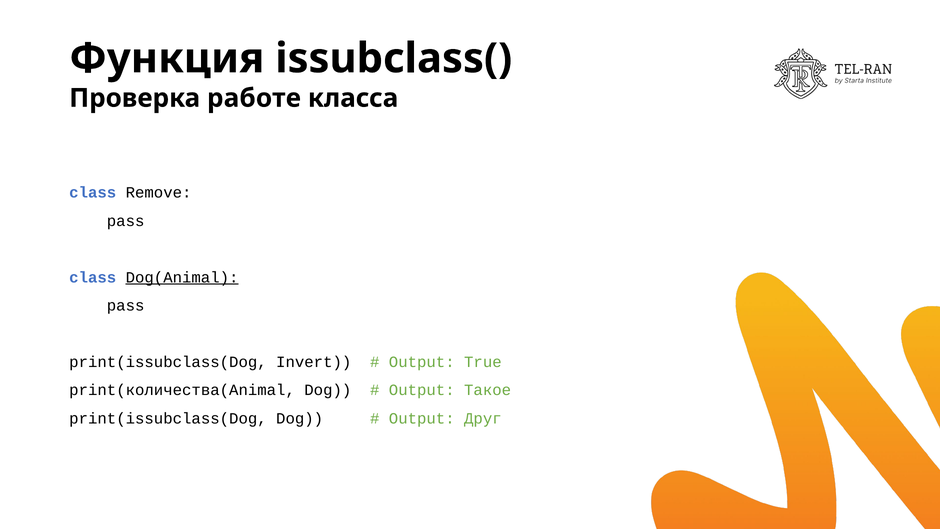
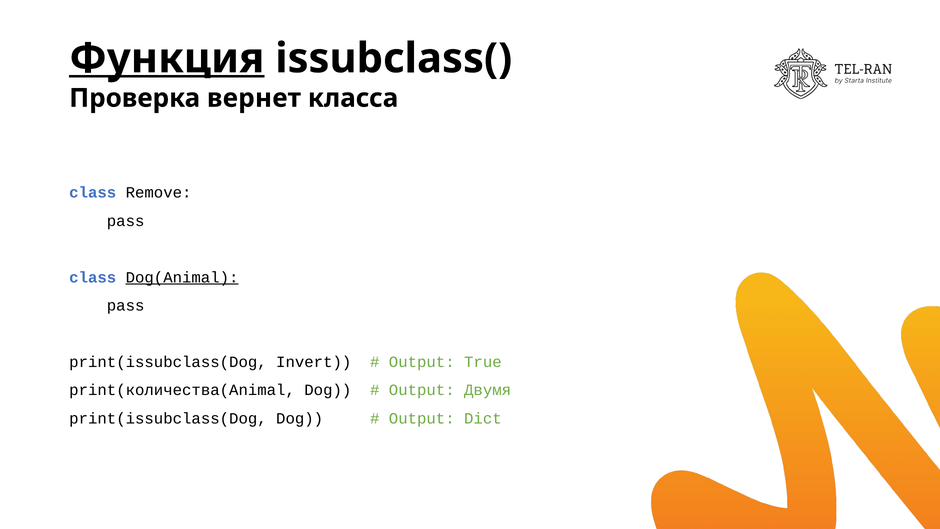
Функция underline: none -> present (167, 58)
работе: работе -> вернет (254, 98)
Такое: Такое -> Двумя (488, 390)
Друг: Друг -> Dict (483, 418)
